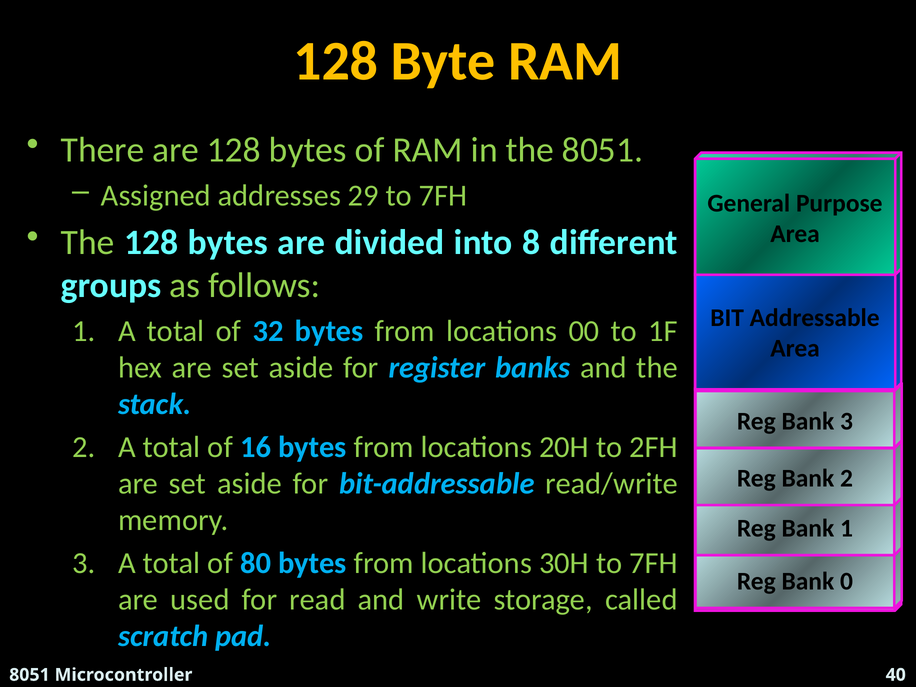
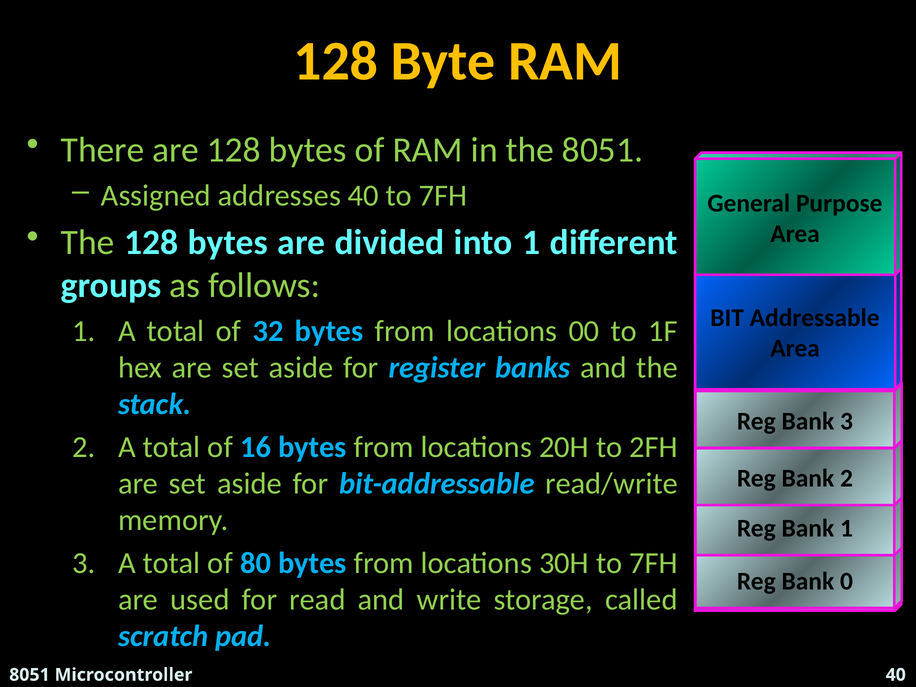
addresses 29: 29 -> 40 (363, 196)
into 8: 8 -> 1 (531, 243)
